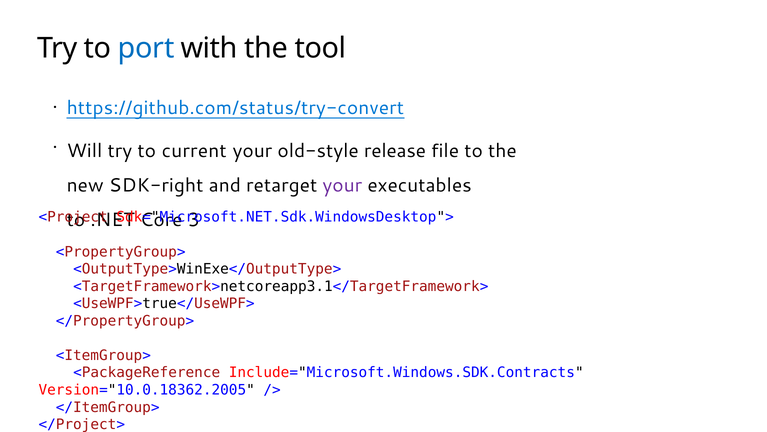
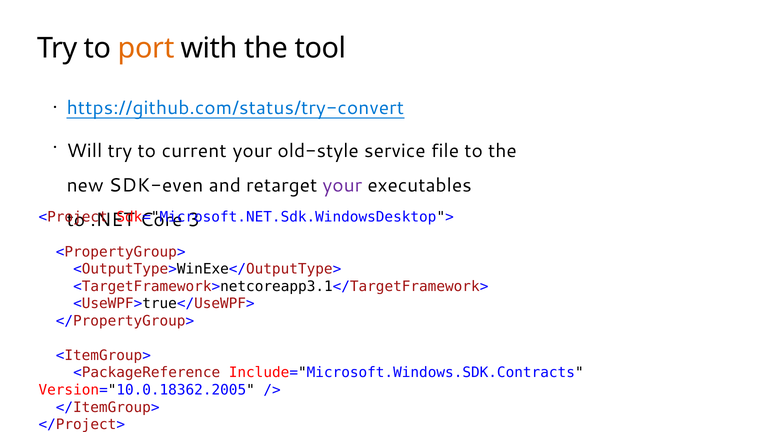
port colour: blue -> orange (146, 48)
release: release -> service (395, 150)
SDK-right: SDK-right -> SDK-even (156, 185)
